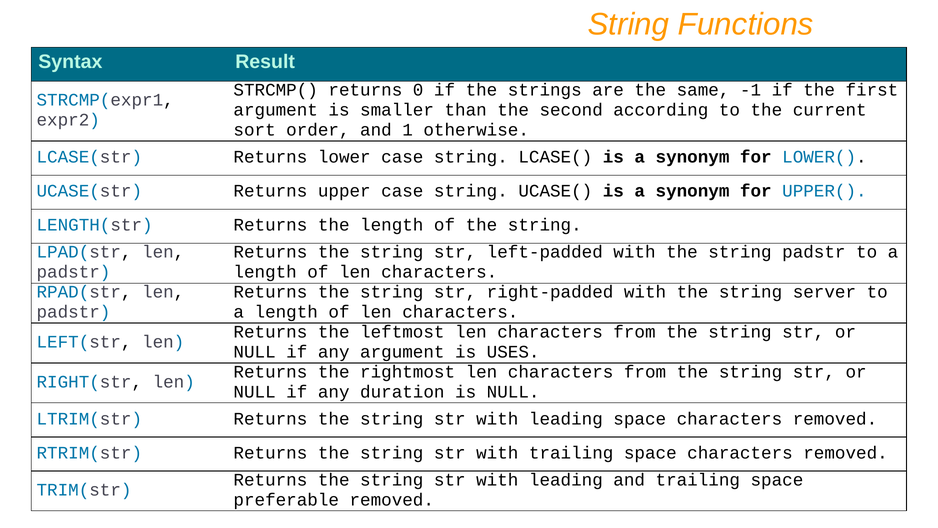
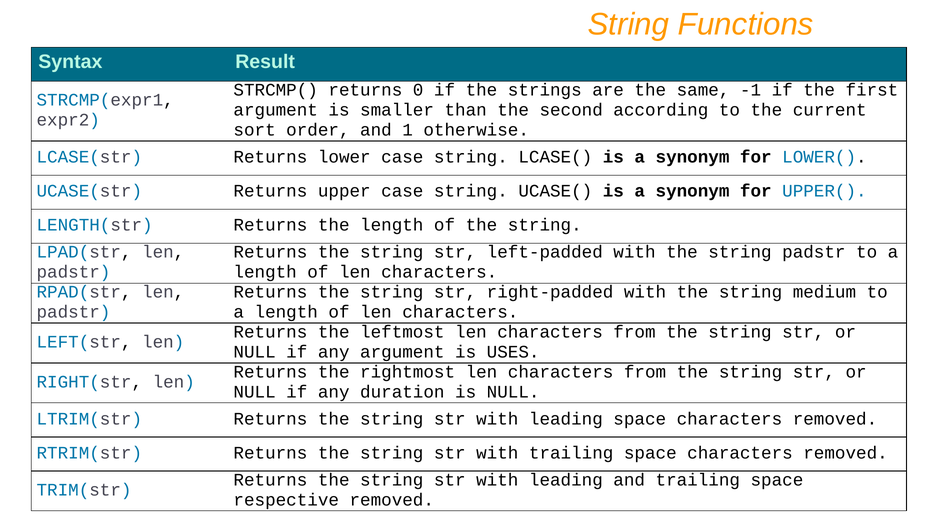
server: server -> medium (824, 292)
preferable: preferable -> respective (286, 499)
